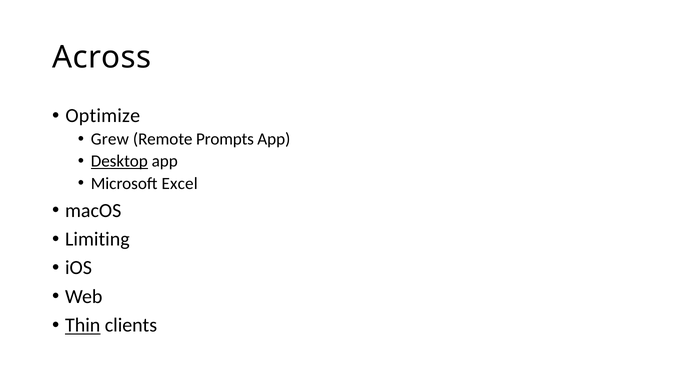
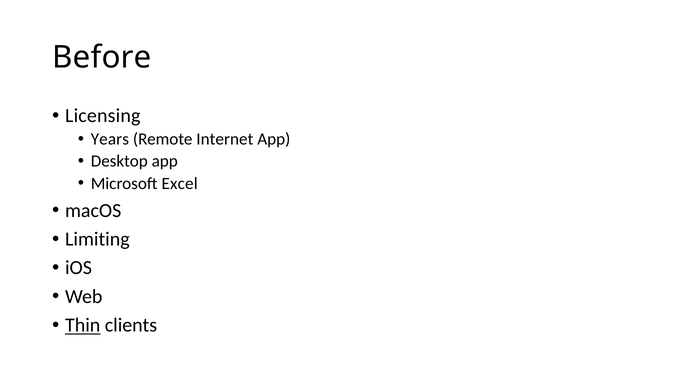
Across: Across -> Before (102, 58)
Optimize: Optimize -> Licensing (103, 116)
Grew: Grew -> Years (110, 139)
Prompts: Prompts -> Internet (225, 139)
Desktop underline: present -> none (119, 161)
